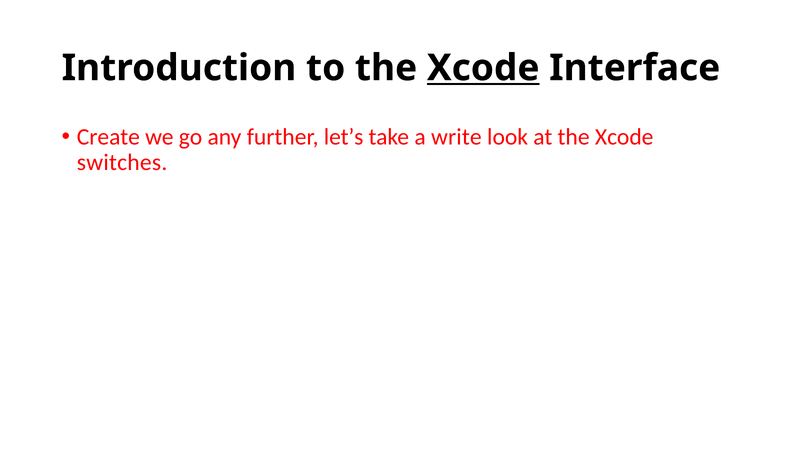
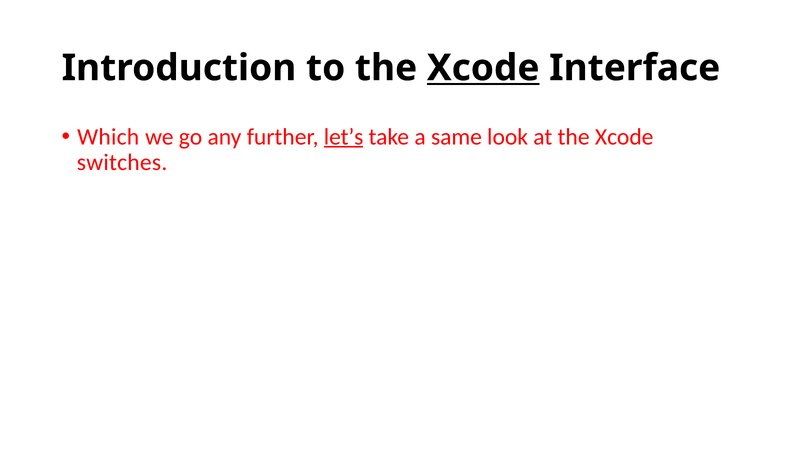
Create: Create -> Which (108, 137)
let’s underline: none -> present (344, 137)
write: write -> same (456, 137)
